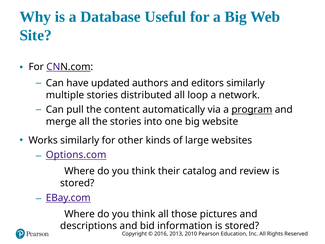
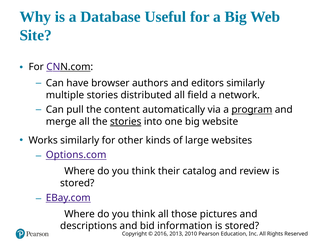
updated: updated -> browser (110, 83)
loop: loop -> field (198, 95)
stories underline: none -> present (126, 121)
